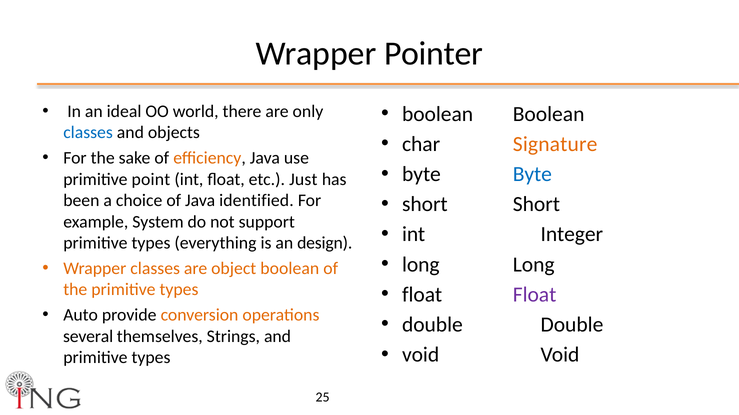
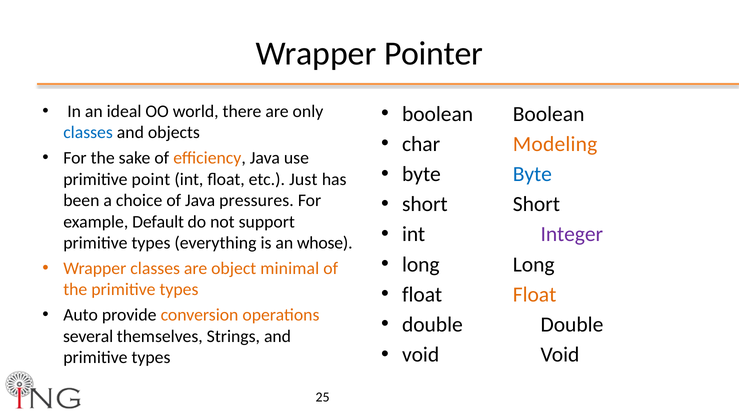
Signature: Signature -> Modeling (555, 144)
identified: identified -> pressures (256, 201)
System: System -> Default (158, 222)
Integer colour: black -> purple (572, 235)
design: design -> whose (325, 243)
object boolean: boolean -> minimal (290, 269)
Float colour: purple -> orange (535, 295)
